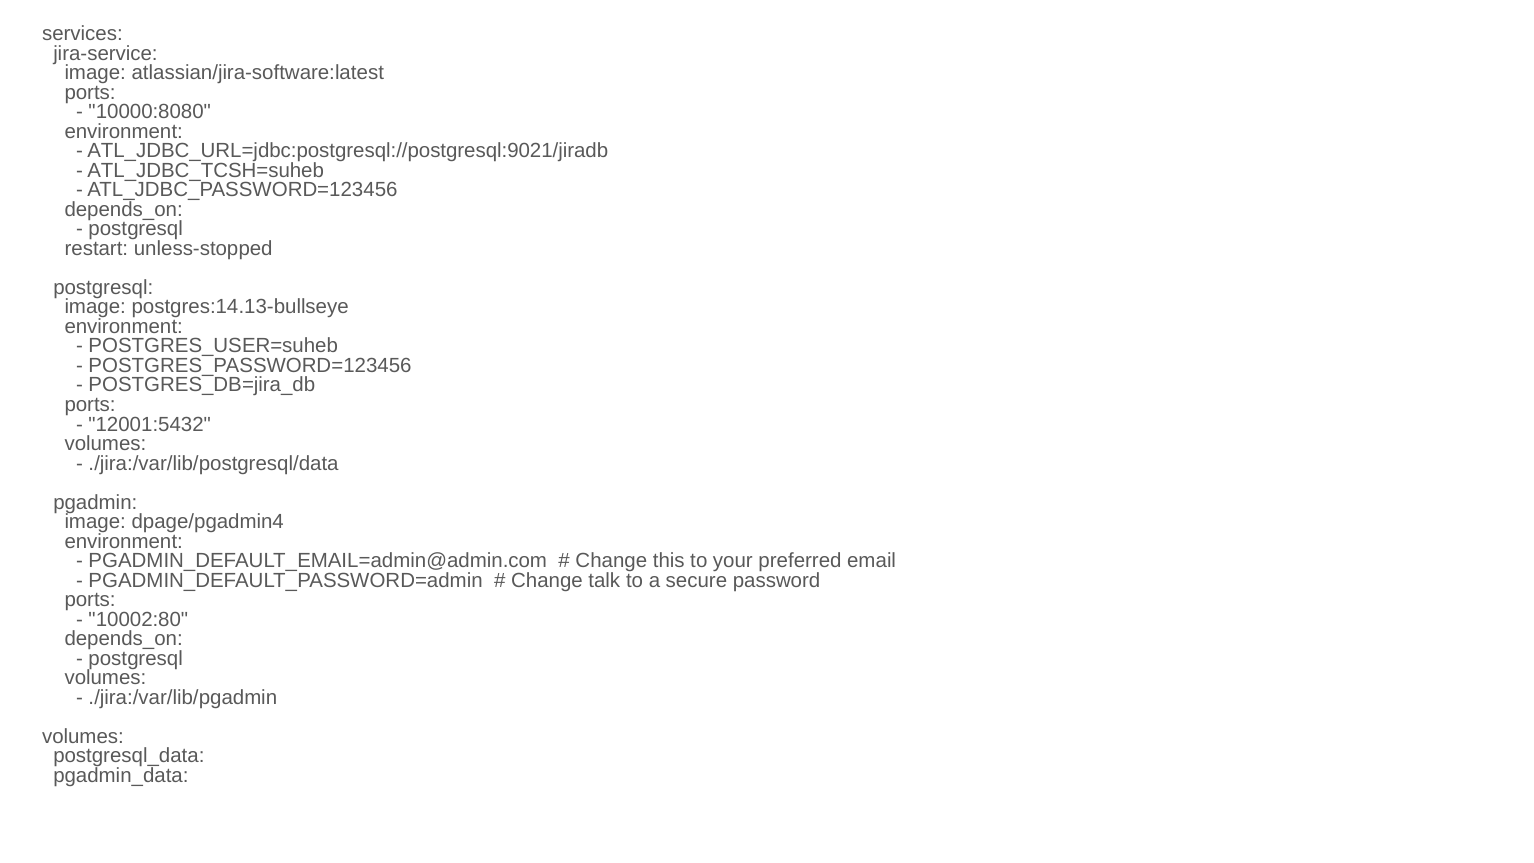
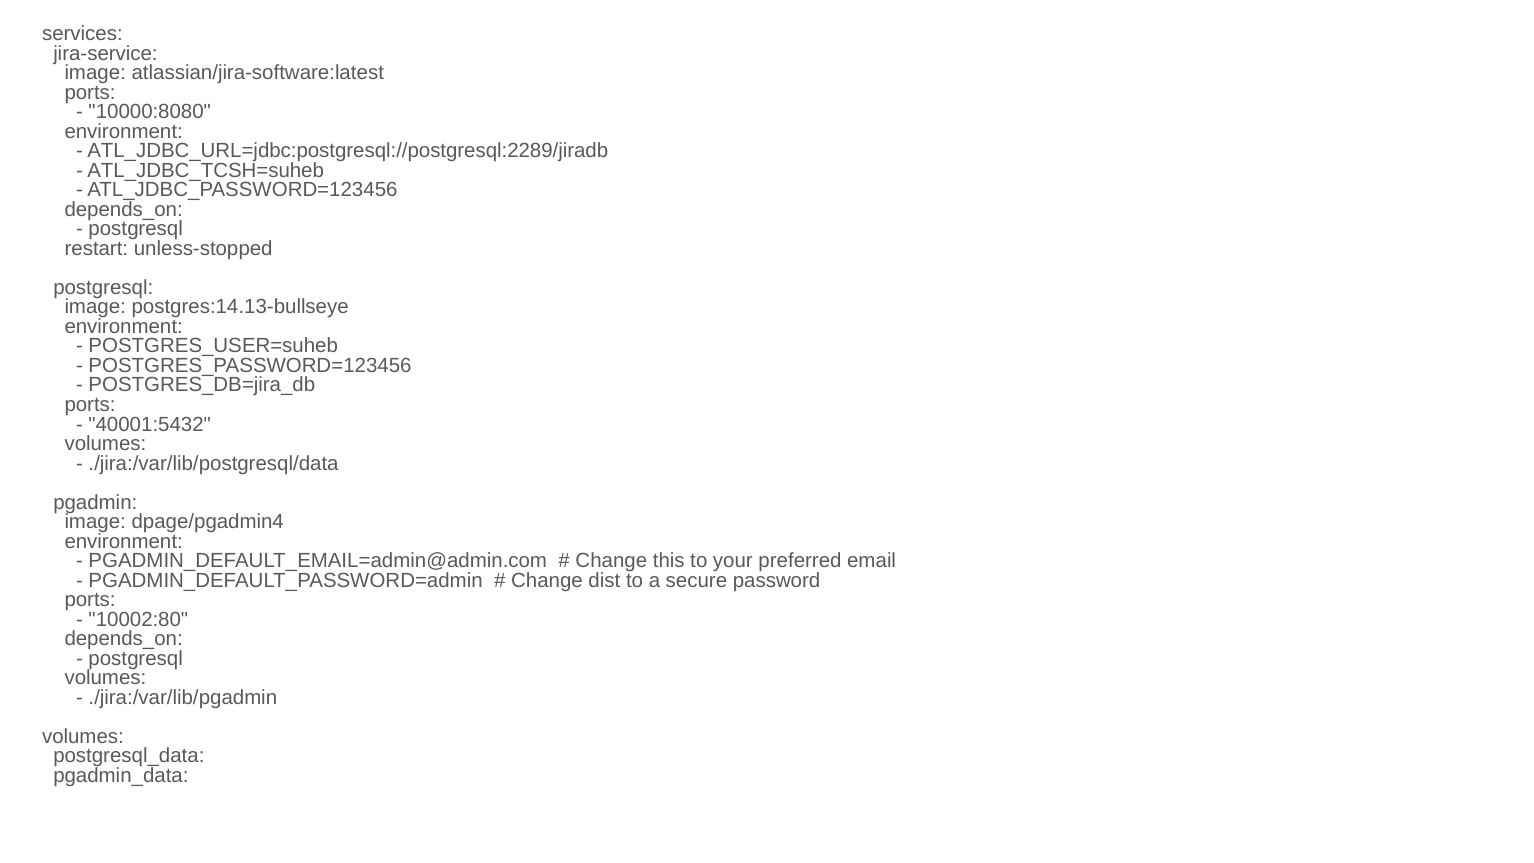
ATL_JDBC_URL=jdbc:postgresql://postgresql:9021/jiradb: ATL_JDBC_URL=jdbc:postgresql://postgresql:9021/jiradb -> ATL_JDBC_URL=jdbc:postgresql://postgresql:2289/jiradb (348, 151)
12001:5432: 12001:5432 -> 40001:5432 (150, 424)
talk: talk -> dist (604, 580)
